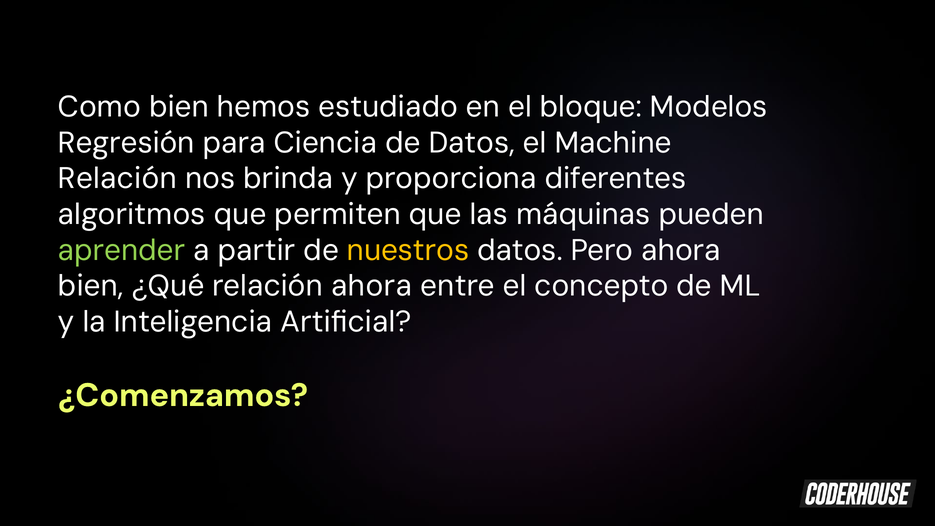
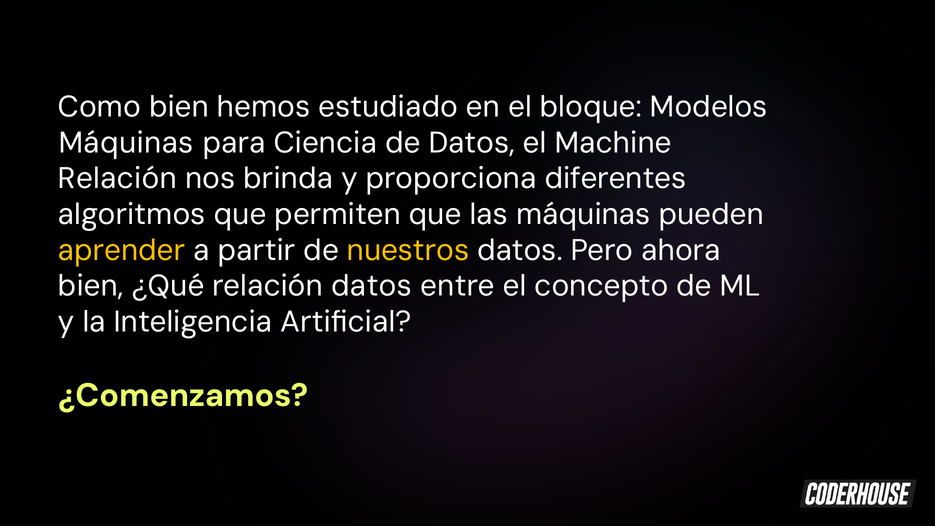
Regresión: Regresión -> Máquinas (126, 143)
aprender colour: light green -> yellow (122, 250)
relación ahora: ahora -> datos (372, 286)
